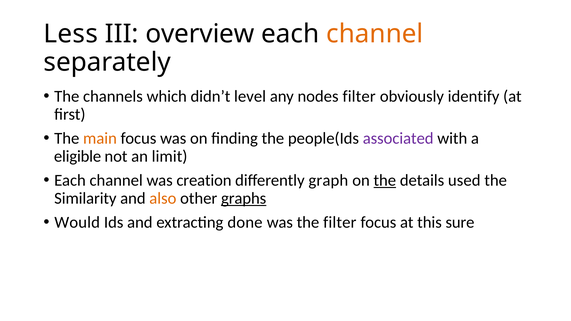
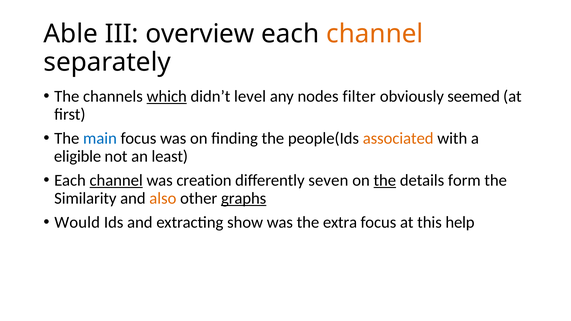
Less: Less -> Able (71, 34)
which underline: none -> present (167, 97)
identify: identify -> seemed (474, 97)
main colour: orange -> blue (100, 138)
associated colour: purple -> orange (398, 138)
limit: limit -> least (170, 156)
channel underline: none -> present (116, 180)
graph: graph -> seven (328, 180)
used: used -> form (464, 180)
done: done -> show (245, 222)
the filter: filter -> extra (340, 222)
sure: sure -> help (460, 222)
